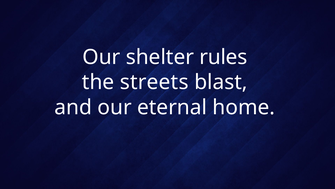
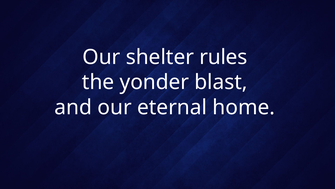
streets: streets -> yonder (154, 82)
